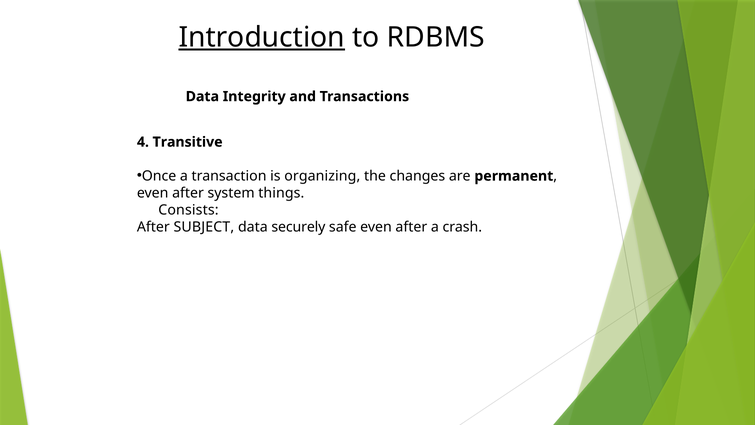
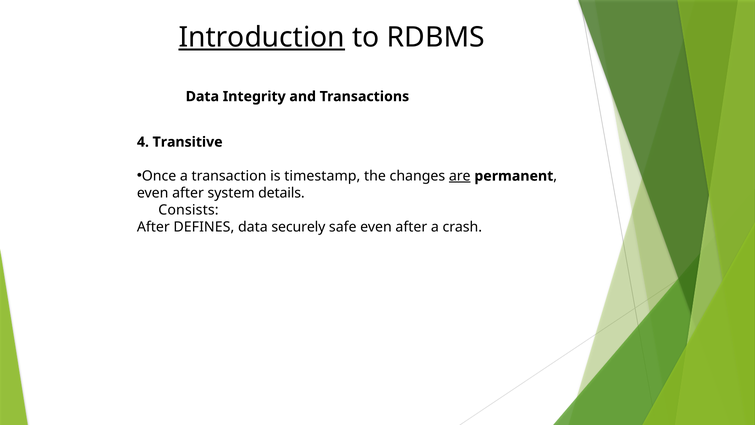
organizing: organizing -> timestamp (322, 176)
are underline: none -> present (460, 176)
things: things -> details (281, 193)
SUBJECT: SUBJECT -> DEFINES (204, 227)
